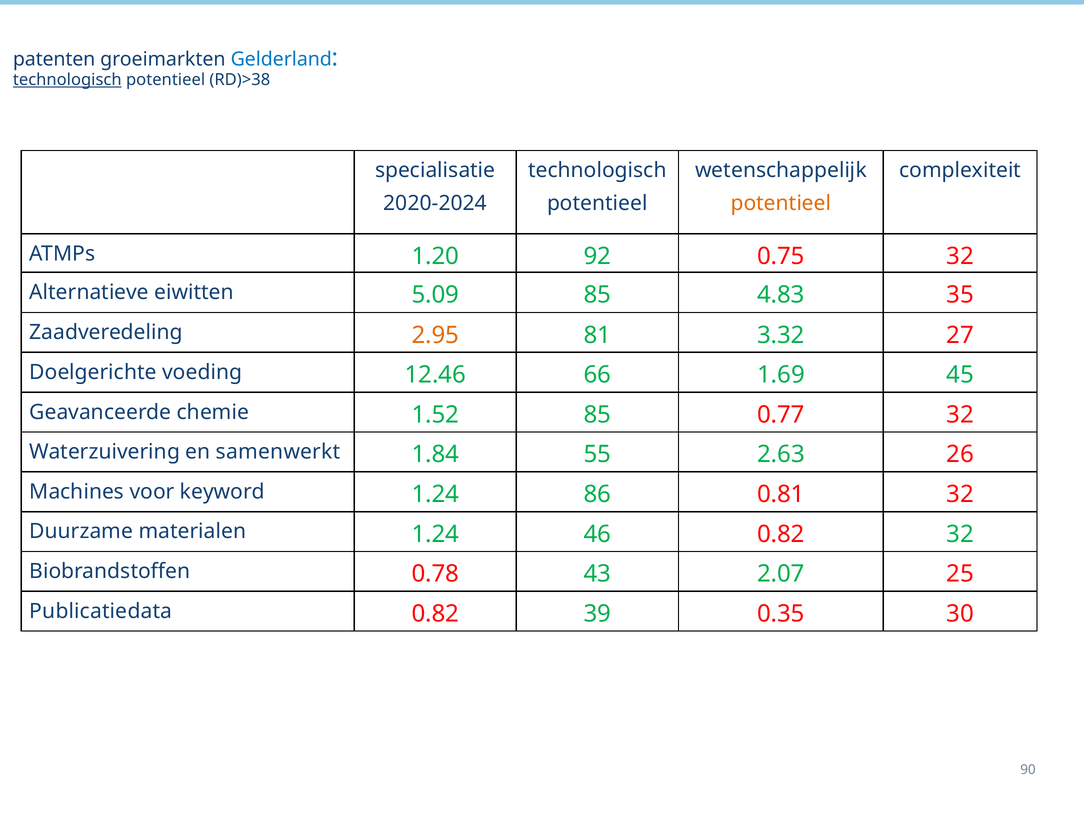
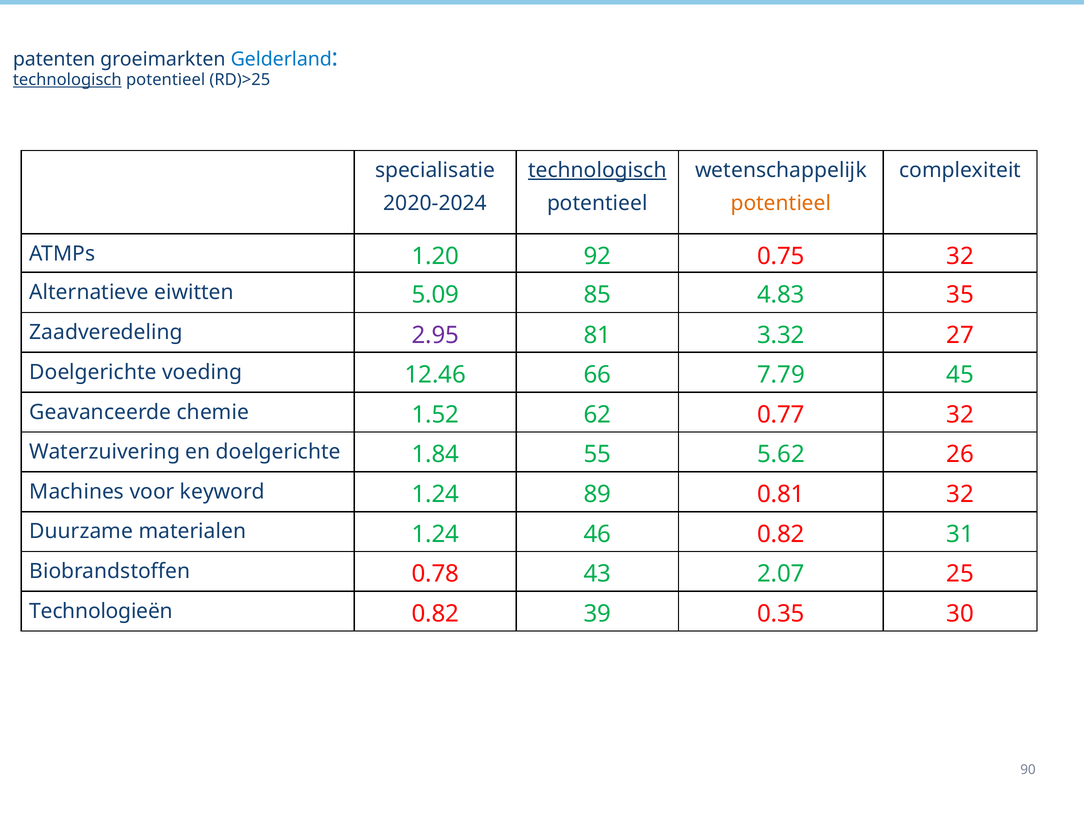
RD)>38: RD)>38 -> RD)>25 (240, 80)
technologisch underline: none -> present (597, 170)
2.95 colour: orange -> purple (435, 335)
1.69: 1.69 -> 7.79 (781, 375)
1.52 85: 85 -> 62 (597, 415)
en samenwerkt: samenwerkt -> doelgerichte (278, 452)
2.63: 2.63 -> 5.62 (781, 455)
86: 86 -> 89 (597, 494)
0.82 32: 32 -> 31 (960, 534)
Publicatiedata: Publicatiedata -> Technologieën (101, 611)
